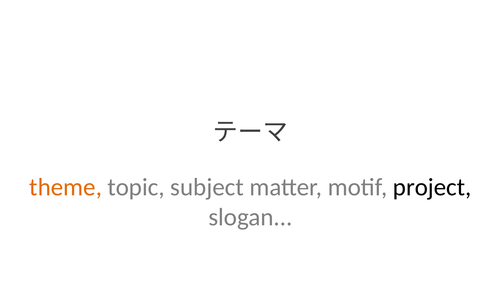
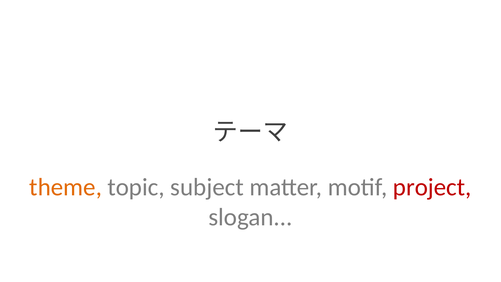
project colour: black -> red (432, 187)
